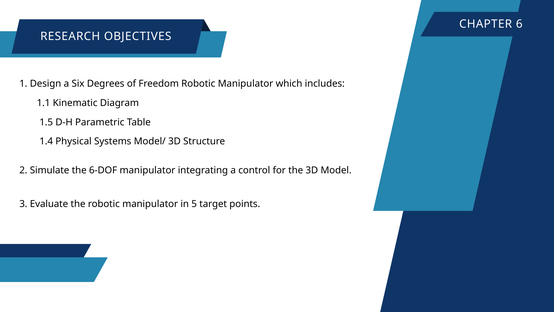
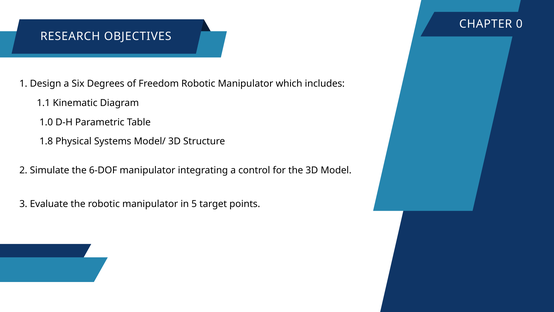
6: 6 -> 0 (519, 24)
1.5: 1.5 -> 1.0 (46, 122)
1.4: 1.4 -> 1.8 (46, 141)
